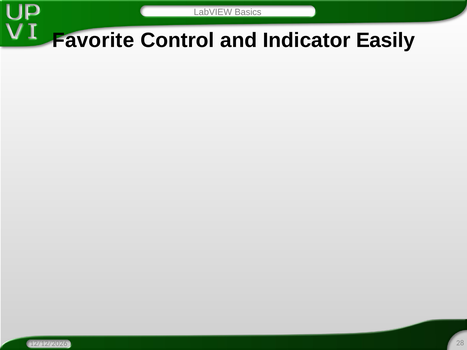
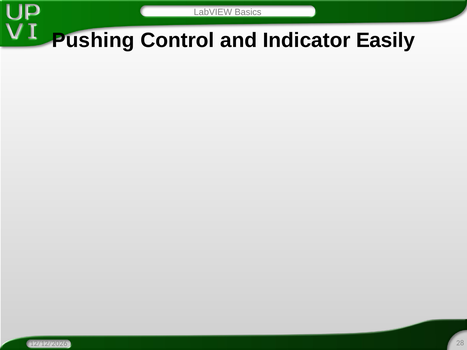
Favorite: Favorite -> Pushing (93, 40)
